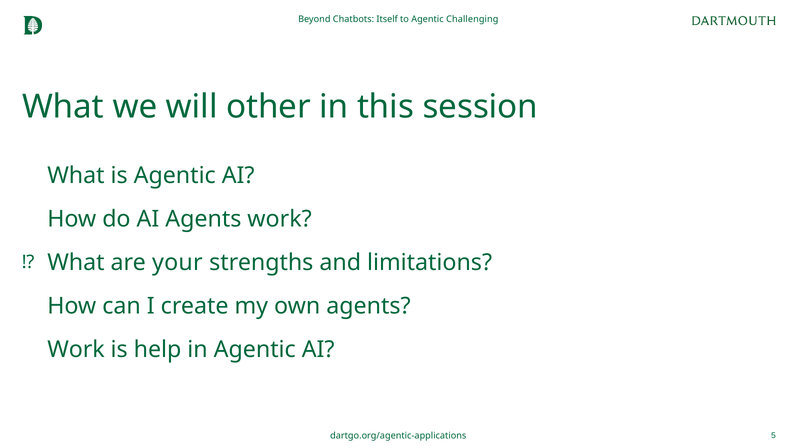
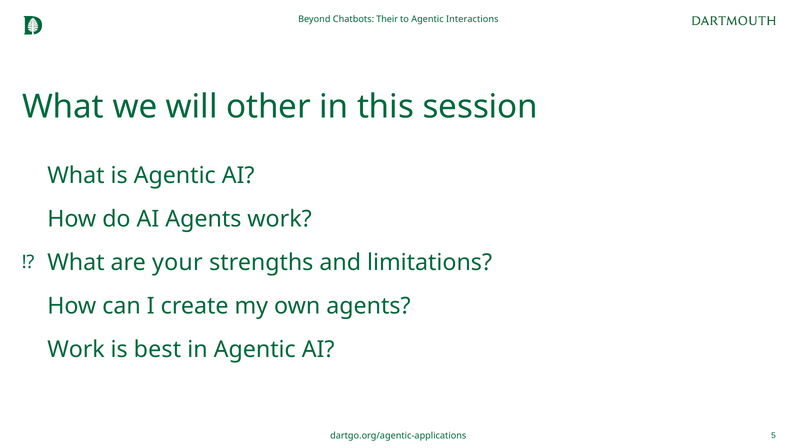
Itself: Itself -> Their (387, 19)
Challenging: Challenging -> Interactions (472, 19)
help: help -> best (157, 350)
